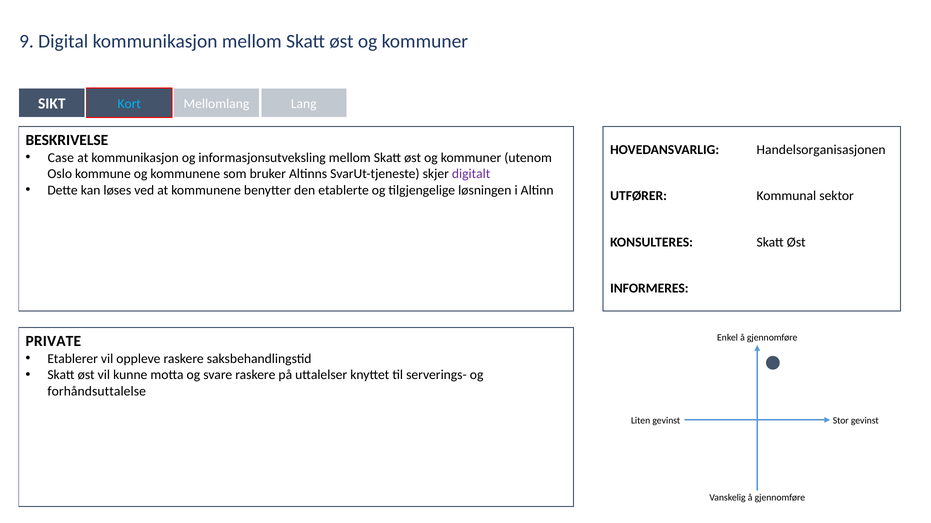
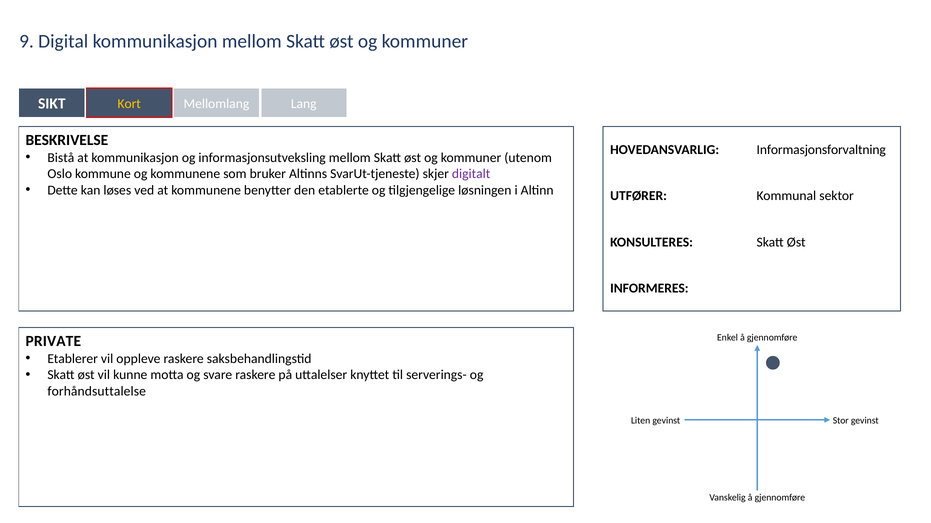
Kort colour: light blue -> yellow (129, 104)
Handelsorganisasjonen: Handelsorganisasjonen -> Informasjonsforvaltning (821, 150)
Case: Case -> Bistå (61, 158)
